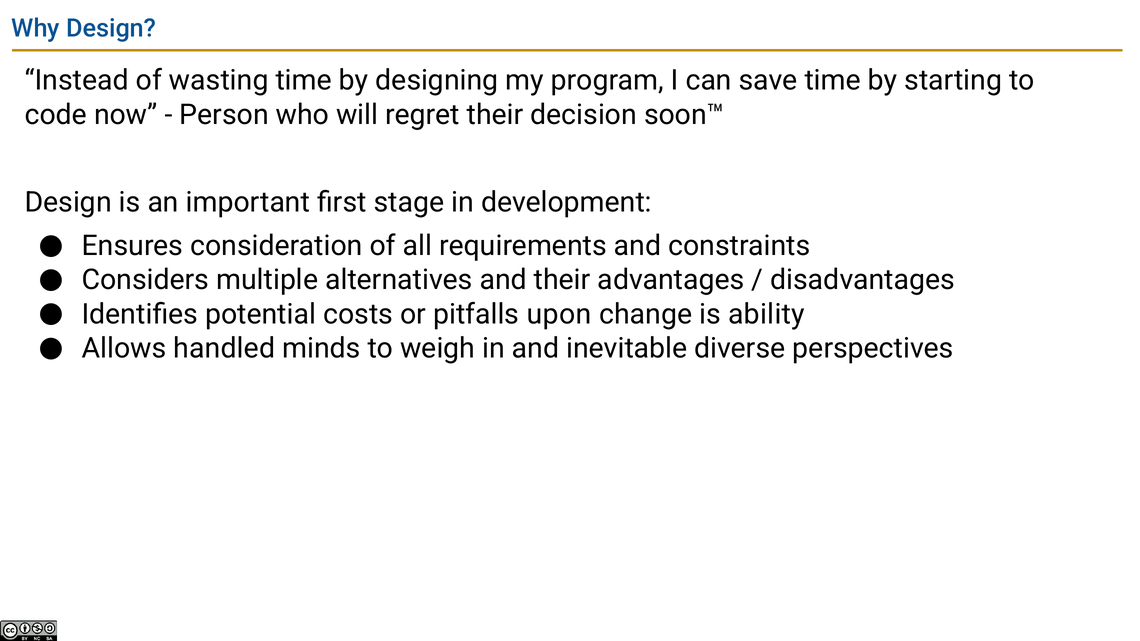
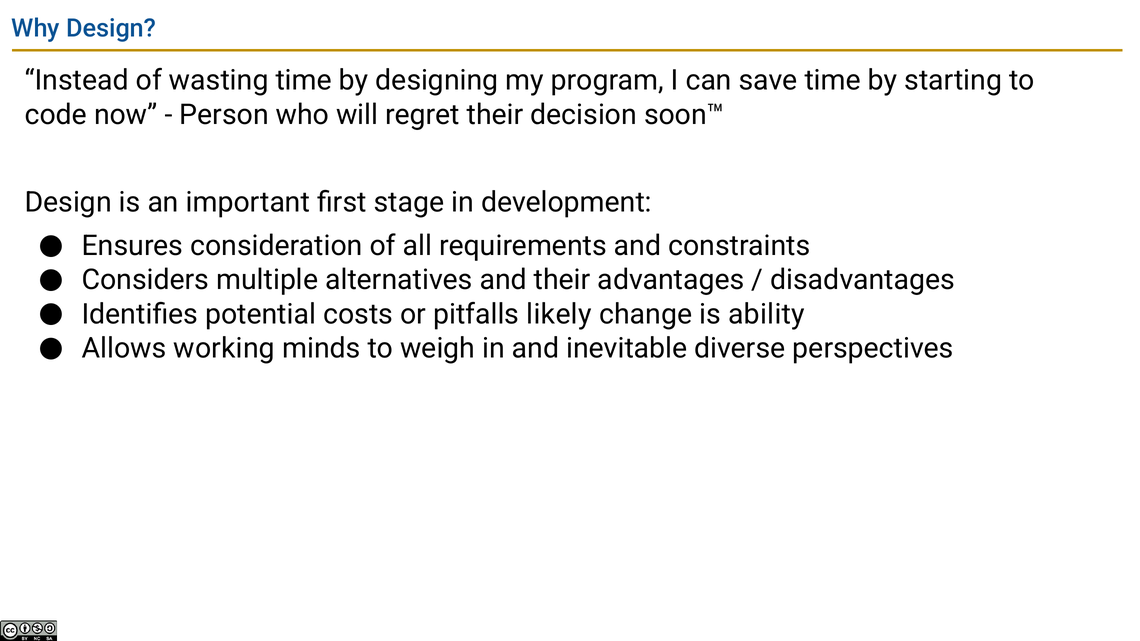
upon: upon -> likely (559, 314)
handled: handled -> working (224, 349)
